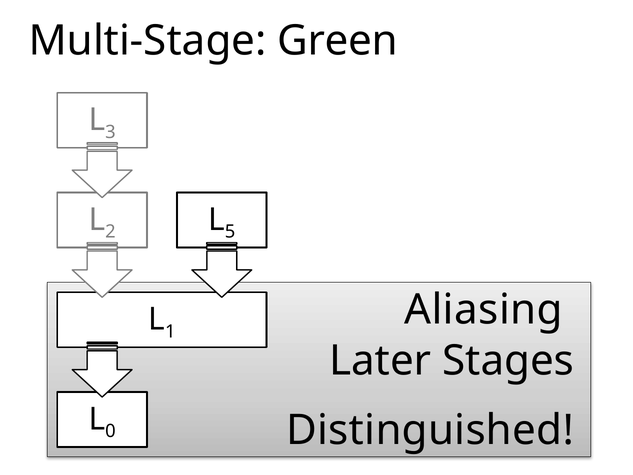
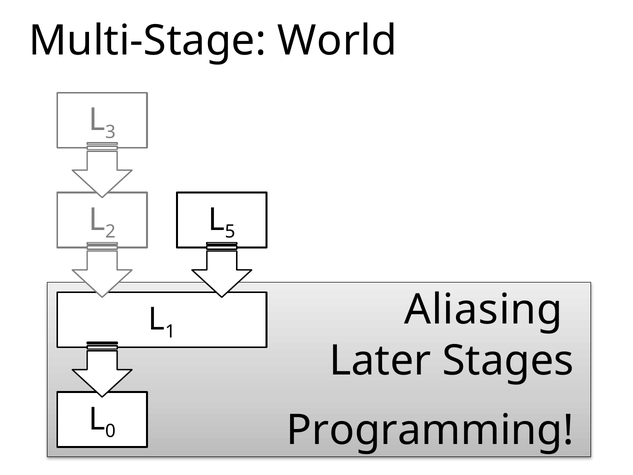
Green: Green -> World (337, 41)
Distinguished: Distinguished -> Programming (430, 430)
